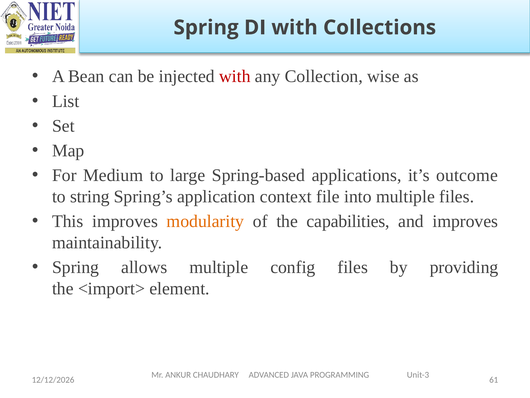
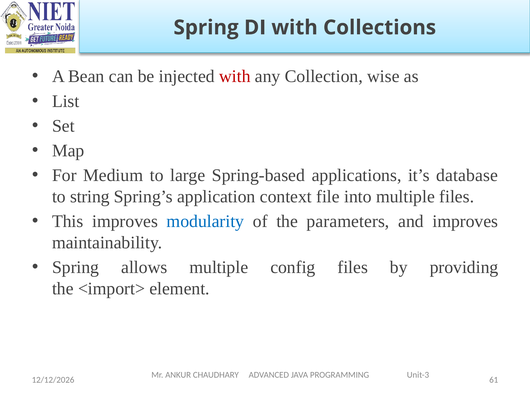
outcome: outcome -> database (467, 175)
modularity colour: orange -> blue (205, 221)
capabilities: capabilities -> parameters (348, 221)
